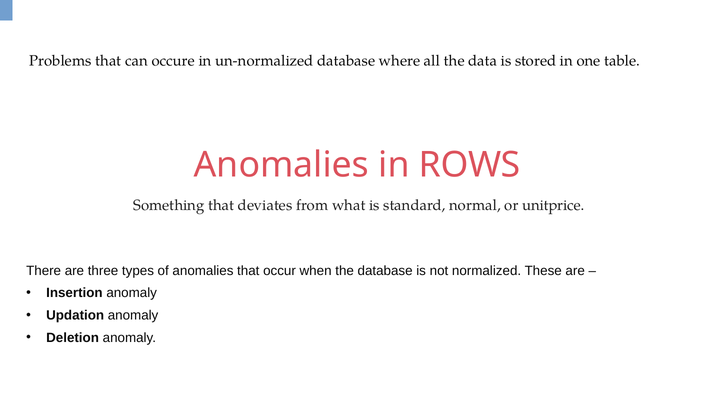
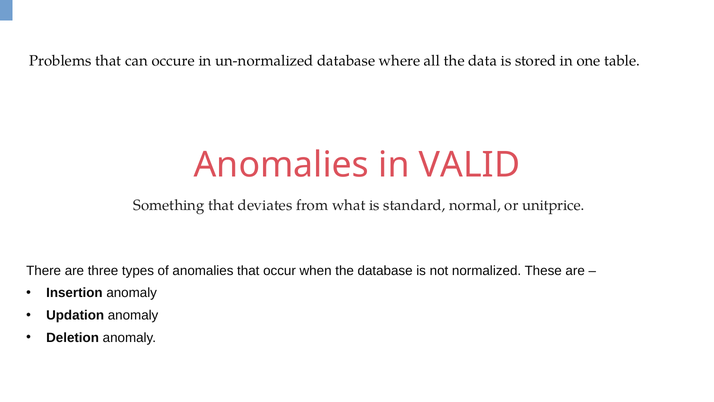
ROWS: ROWS -> VALID (469, 165)
